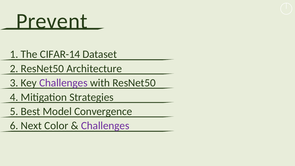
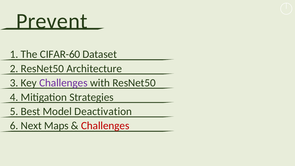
CIFAR-14: CIFAR-14 -> CIFAR-60 (60, 54)
Convergence: Convergence -> Deactivation (103, 111)
Color: Color -> Maps (56, 126)
Challenges colour: purple -> red (105, 126)
